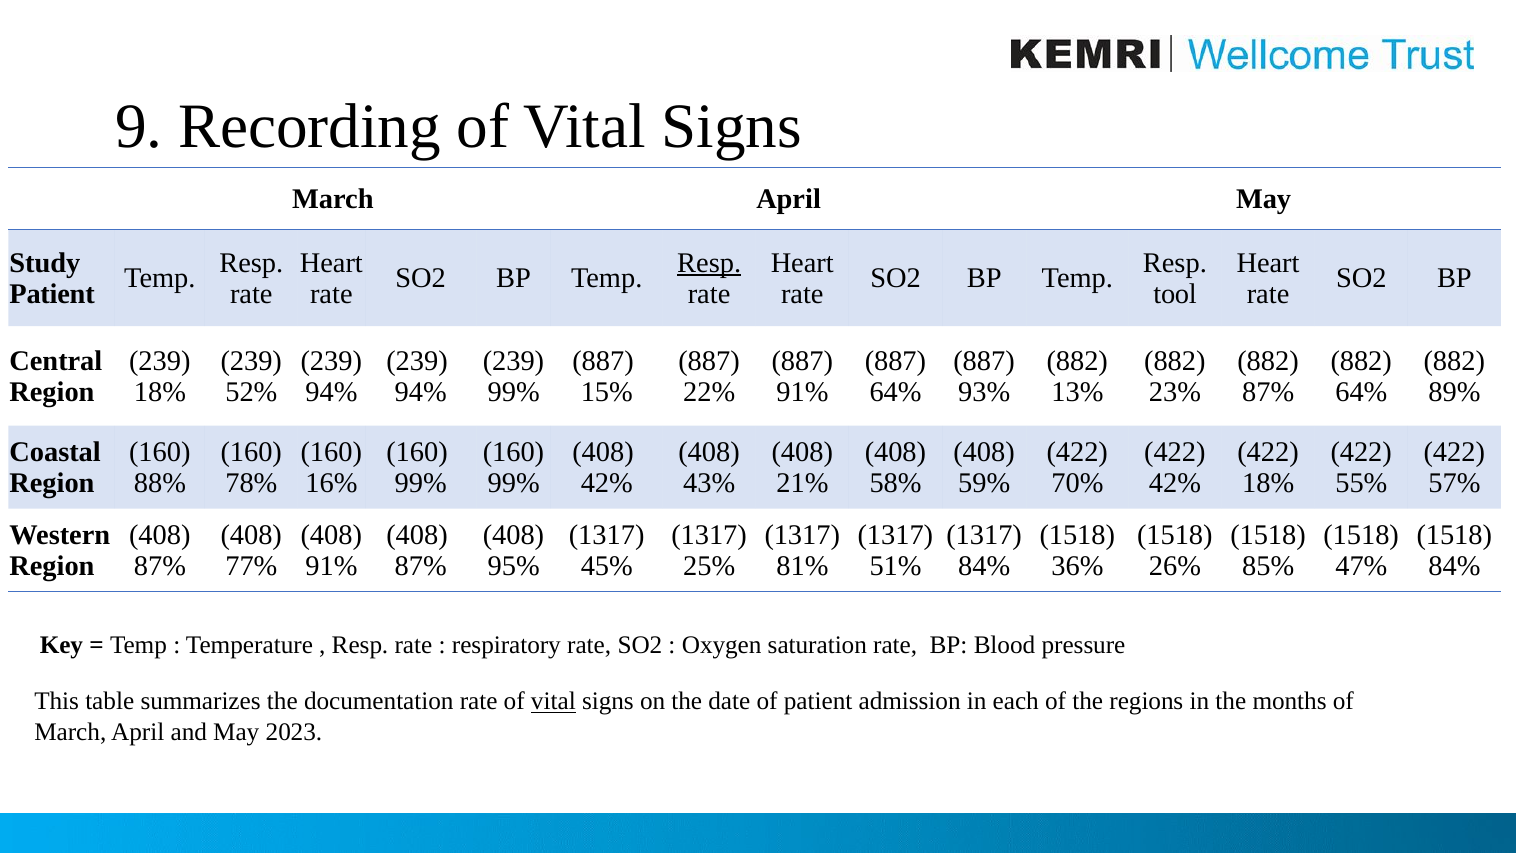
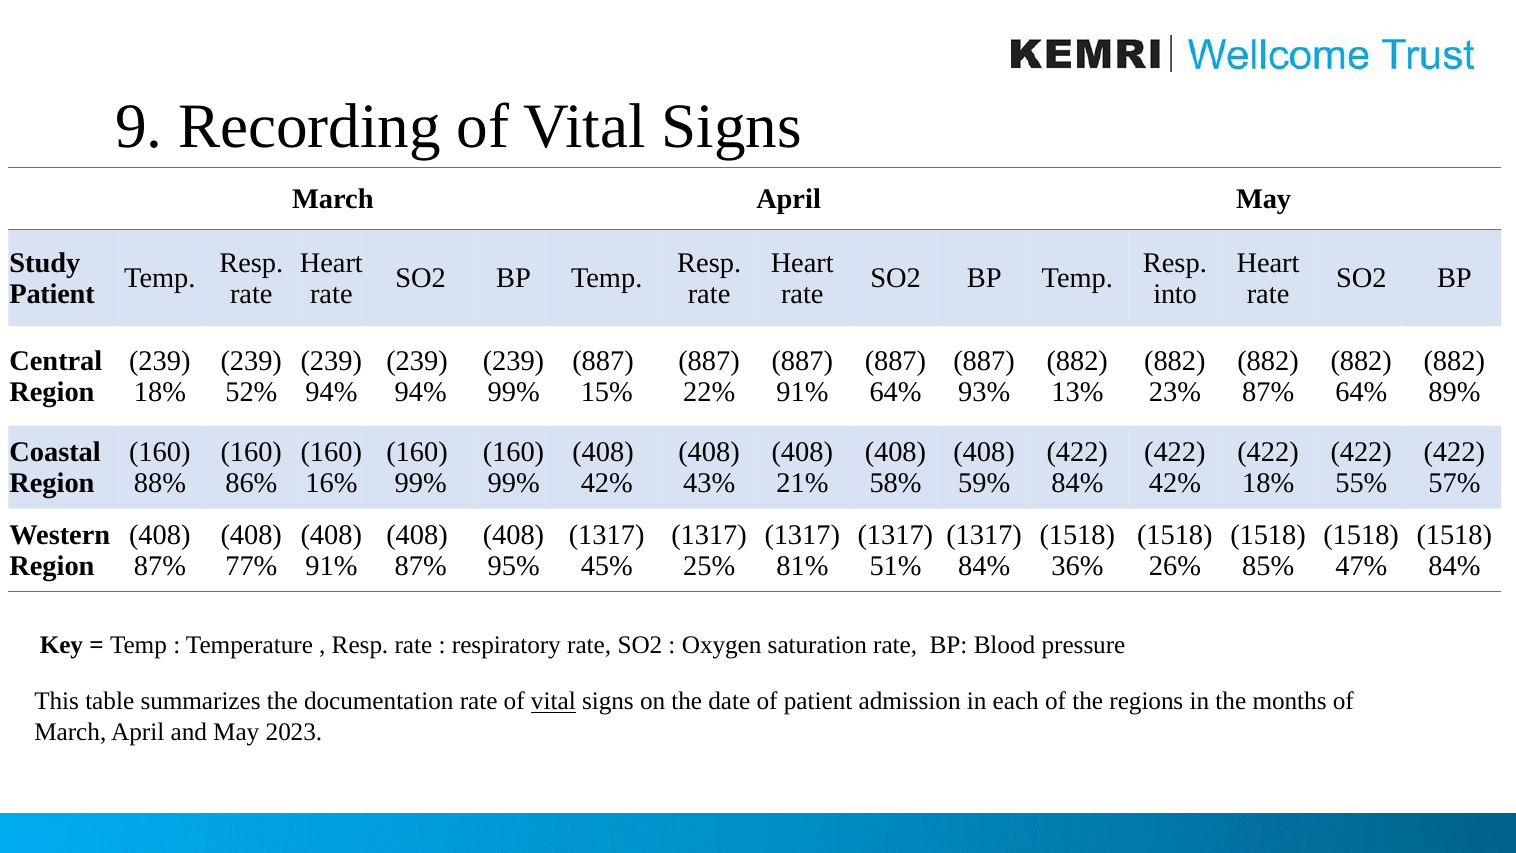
Resp underline: present -> none (709, 263)
tool: tool -> into (1175, 294)
78%: 78% -> 86% (251, 483)
70%: 70% -> 84% (1077, 483)
